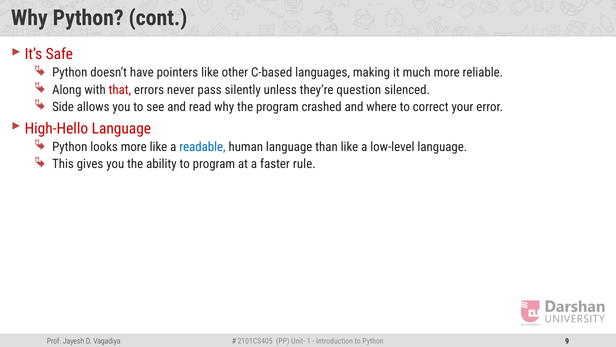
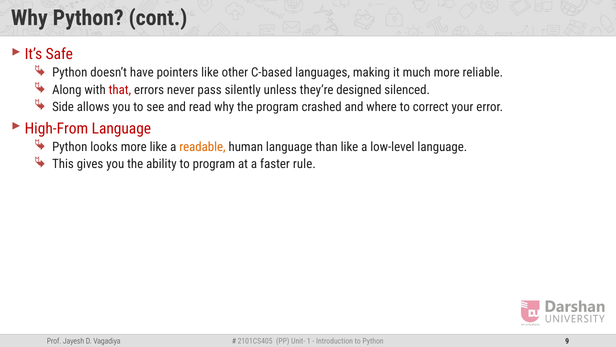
question: question -> designed (359, 90)
High-Hello: High-Hello -> High-From (56, 128)
readable colour: blue -> orange (202, 147)
